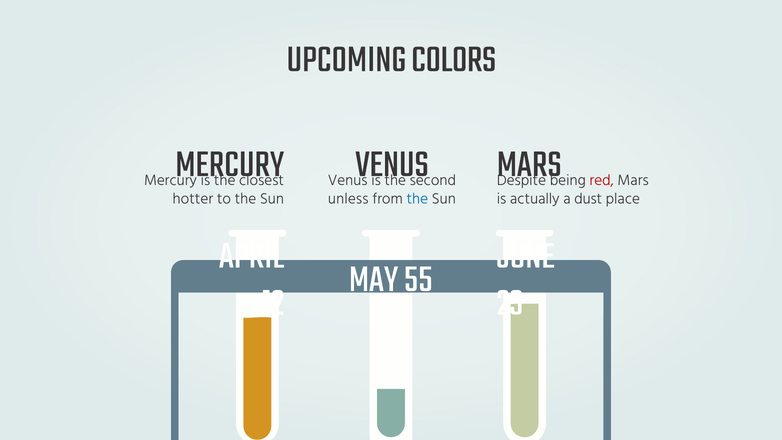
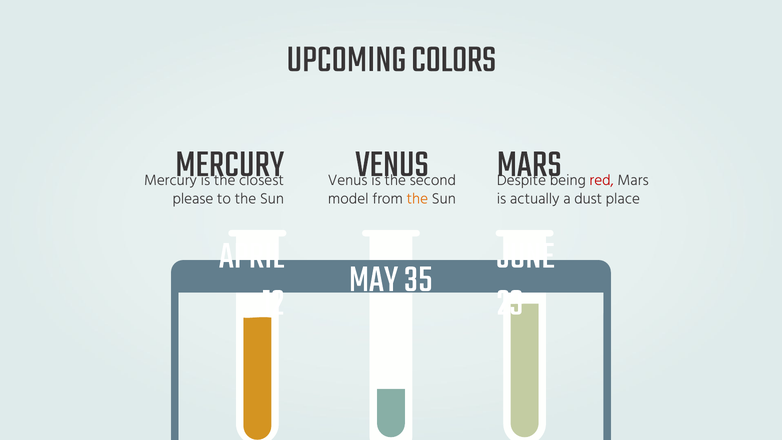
hotter: hotter -> please (193, 198)
unless: unless -> model (348, 198)
the colour: blue -> orange (417, 198)
55: 55 -> 35 (418, 278)
